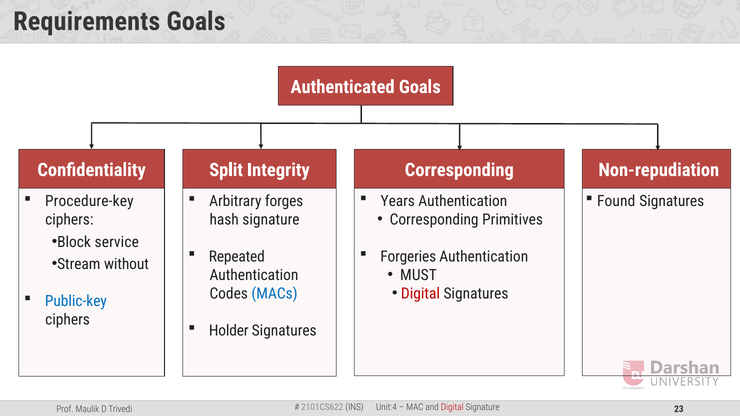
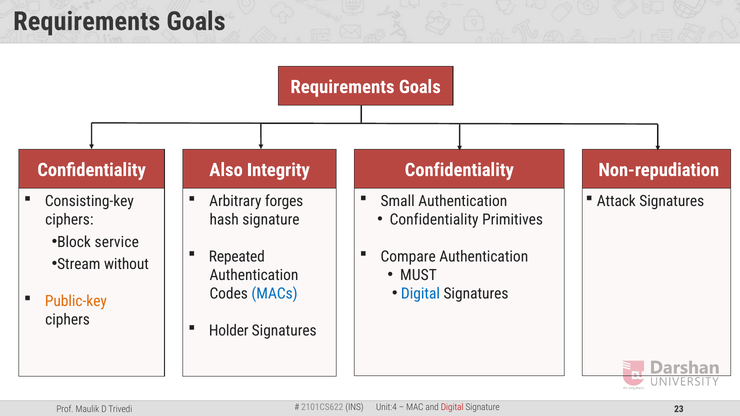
Authenticated: Authenticated -> Requirements (342, 87)
Split: Split -> Also (226, 170)
Integrity Corresponding: Corresponding -> Confidentiality (459, 170)
Years: Years -> Small (398, 201)
Found: Found -> Attack (616, 201)
Procedure-key: Procedure-key -> Consisting-key (89, 202)
Corresponding: Corresponding -> Confidentiality (434, 220)
Forgeries: Forgeries -> Compare (408, 257)
Digital colour: red -> blue (420, 294)
Public-key colour: blue -> orange (76, 301)
